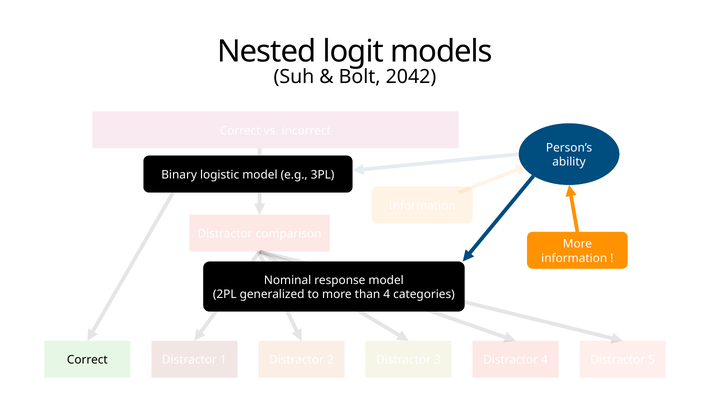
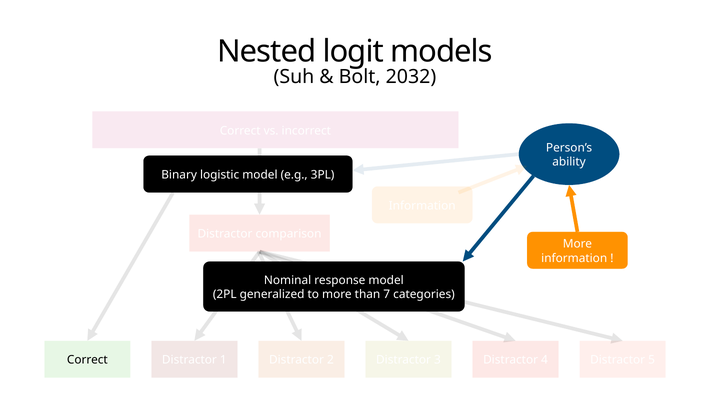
2042: 2042 -> 2032 (411, 77)
than 4: 4 -> 7 (387, 295)
